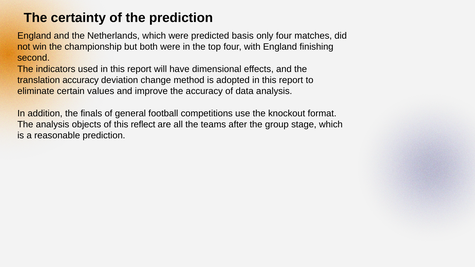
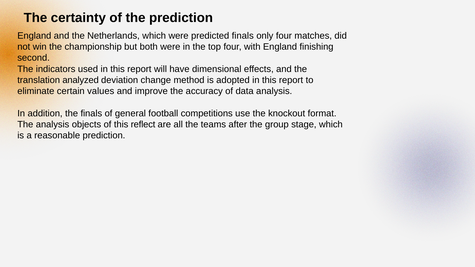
predicted basis: basis -> finals (243, 36)
translation accuracy: accuracy -> analyzed (81, 80)
